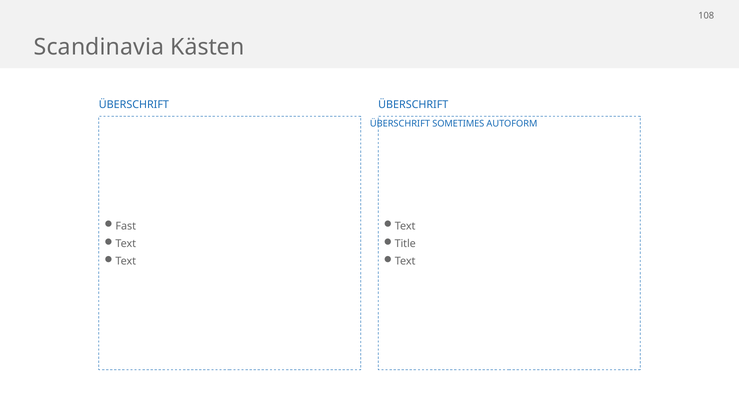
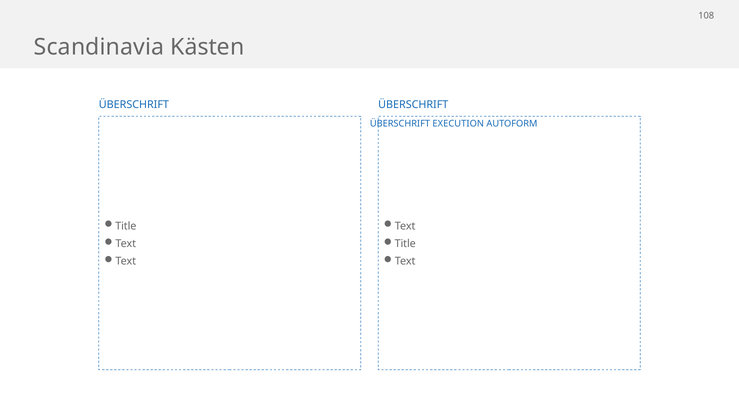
SOMETIMES: SOMETIMES -> EXECUTION (458, 124)
Fast: Fast -> Title (126, 226)
